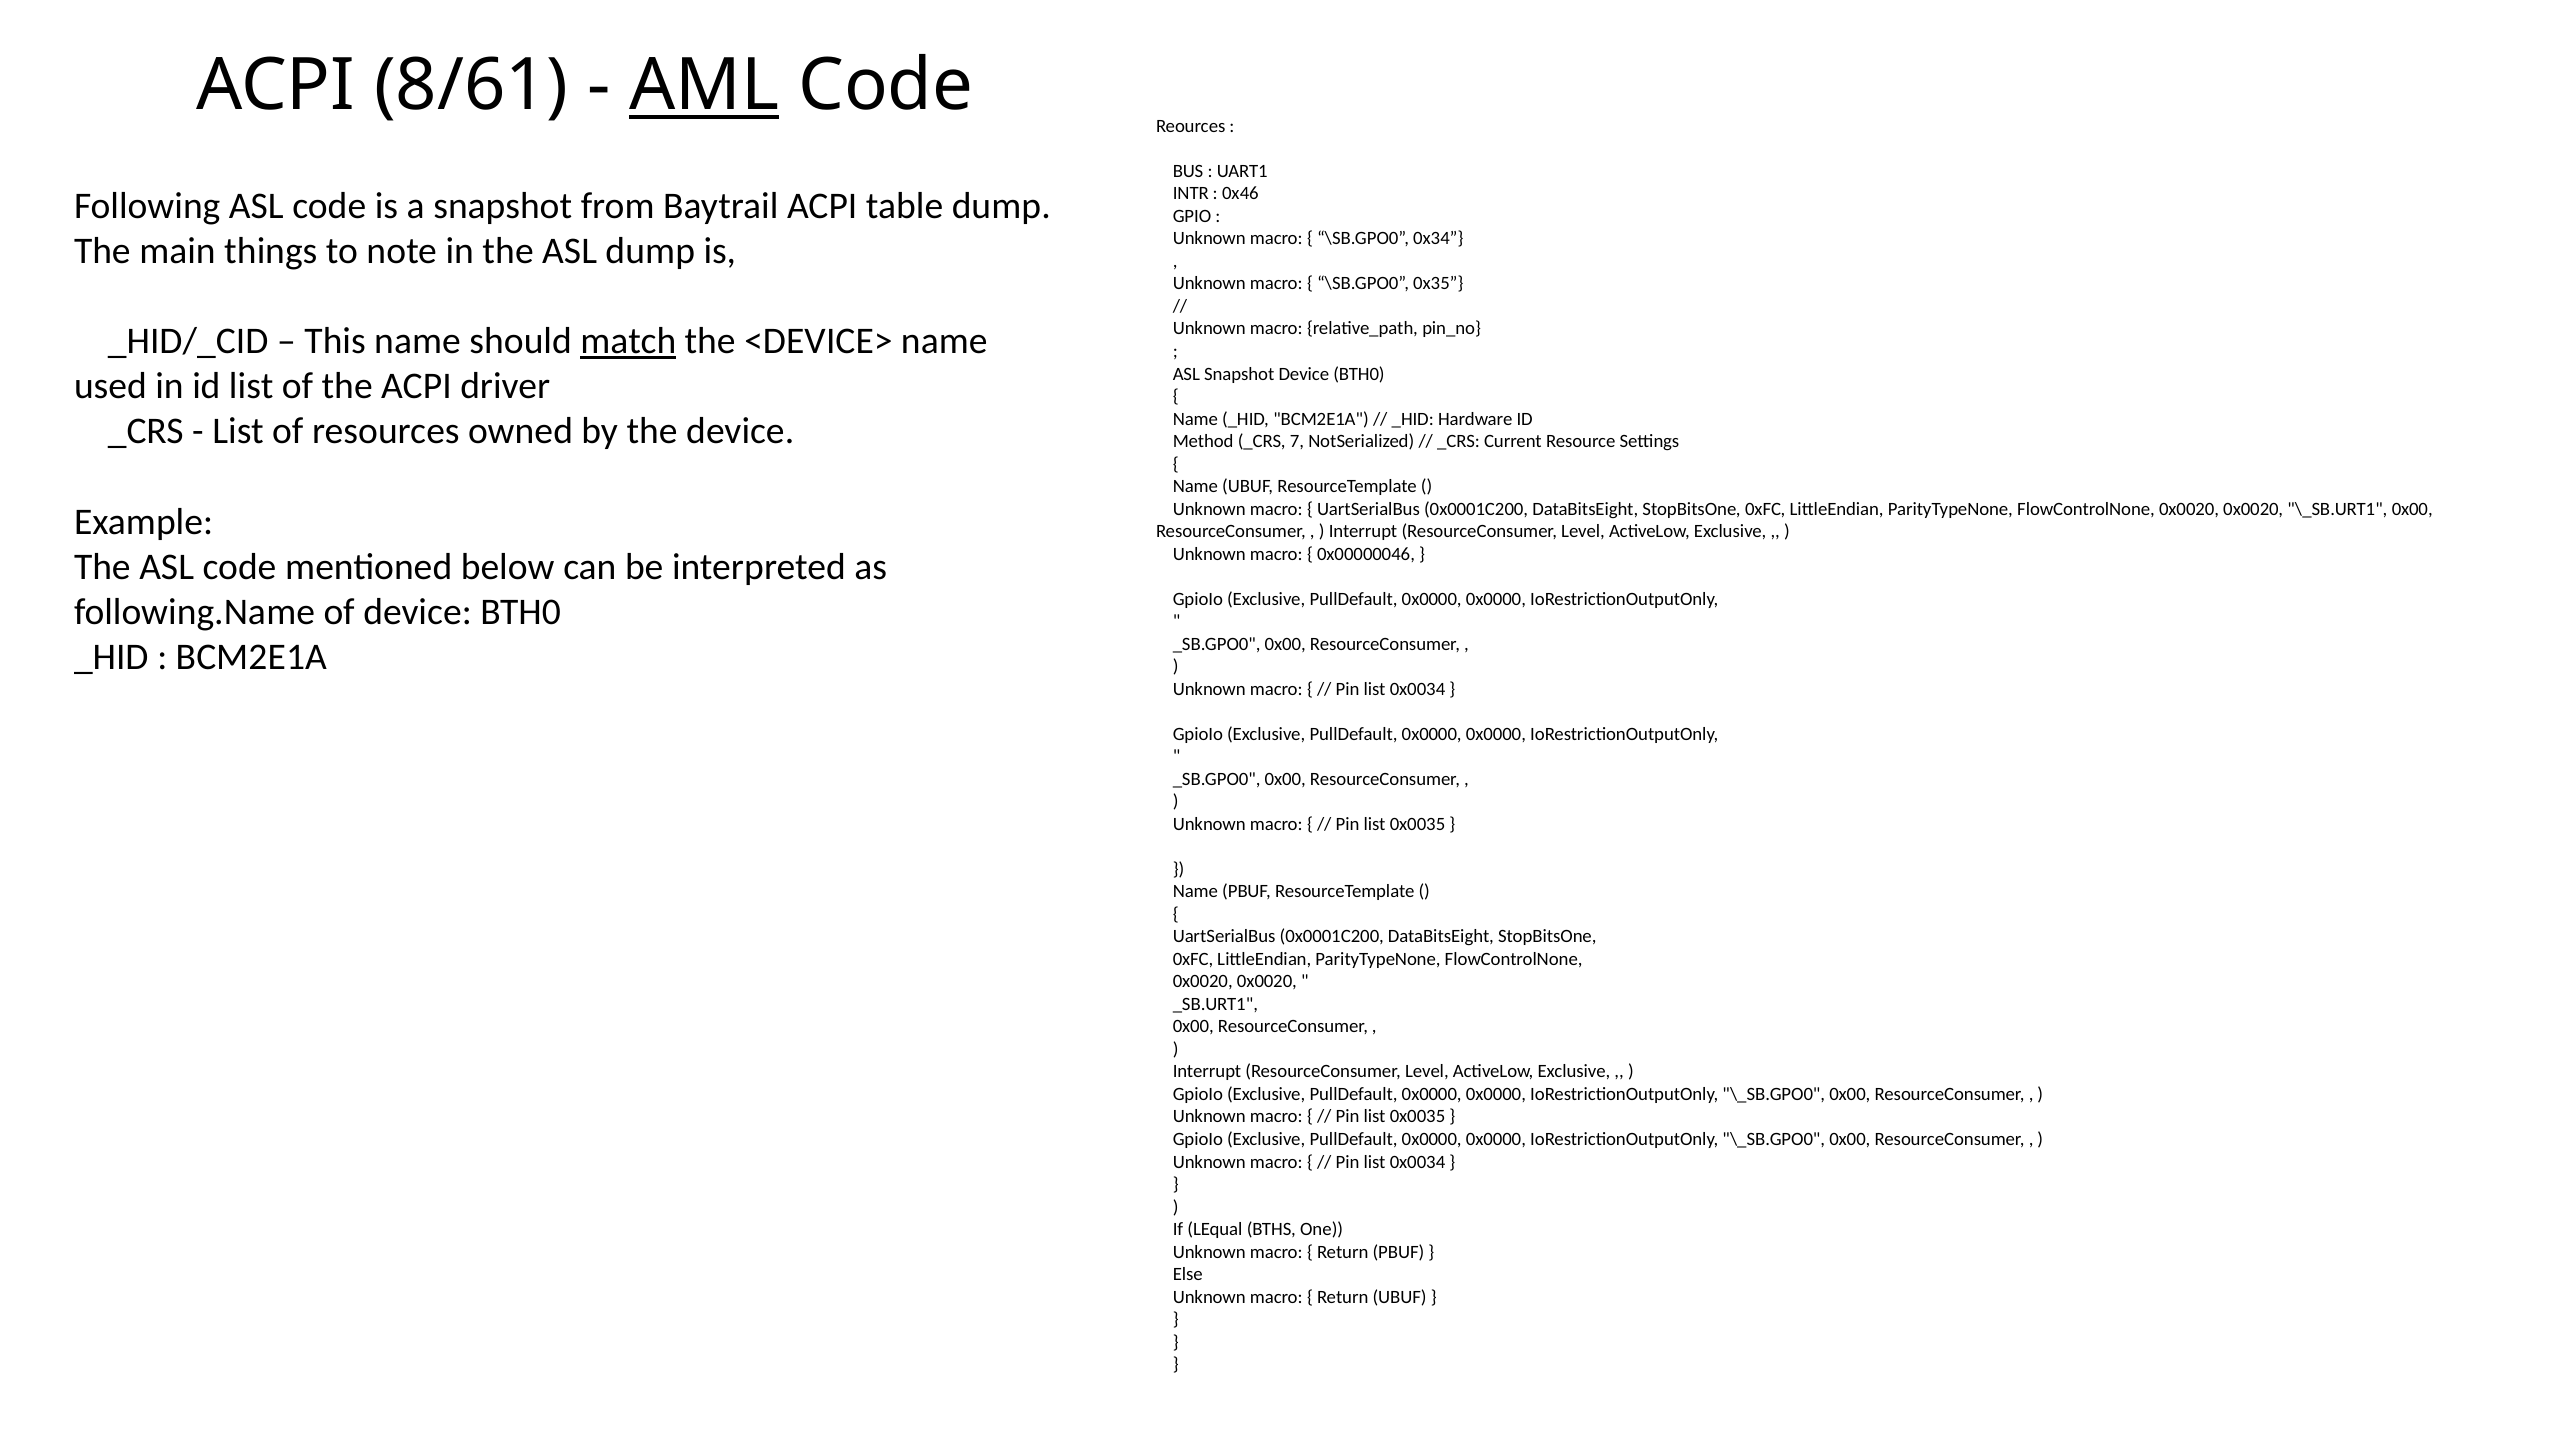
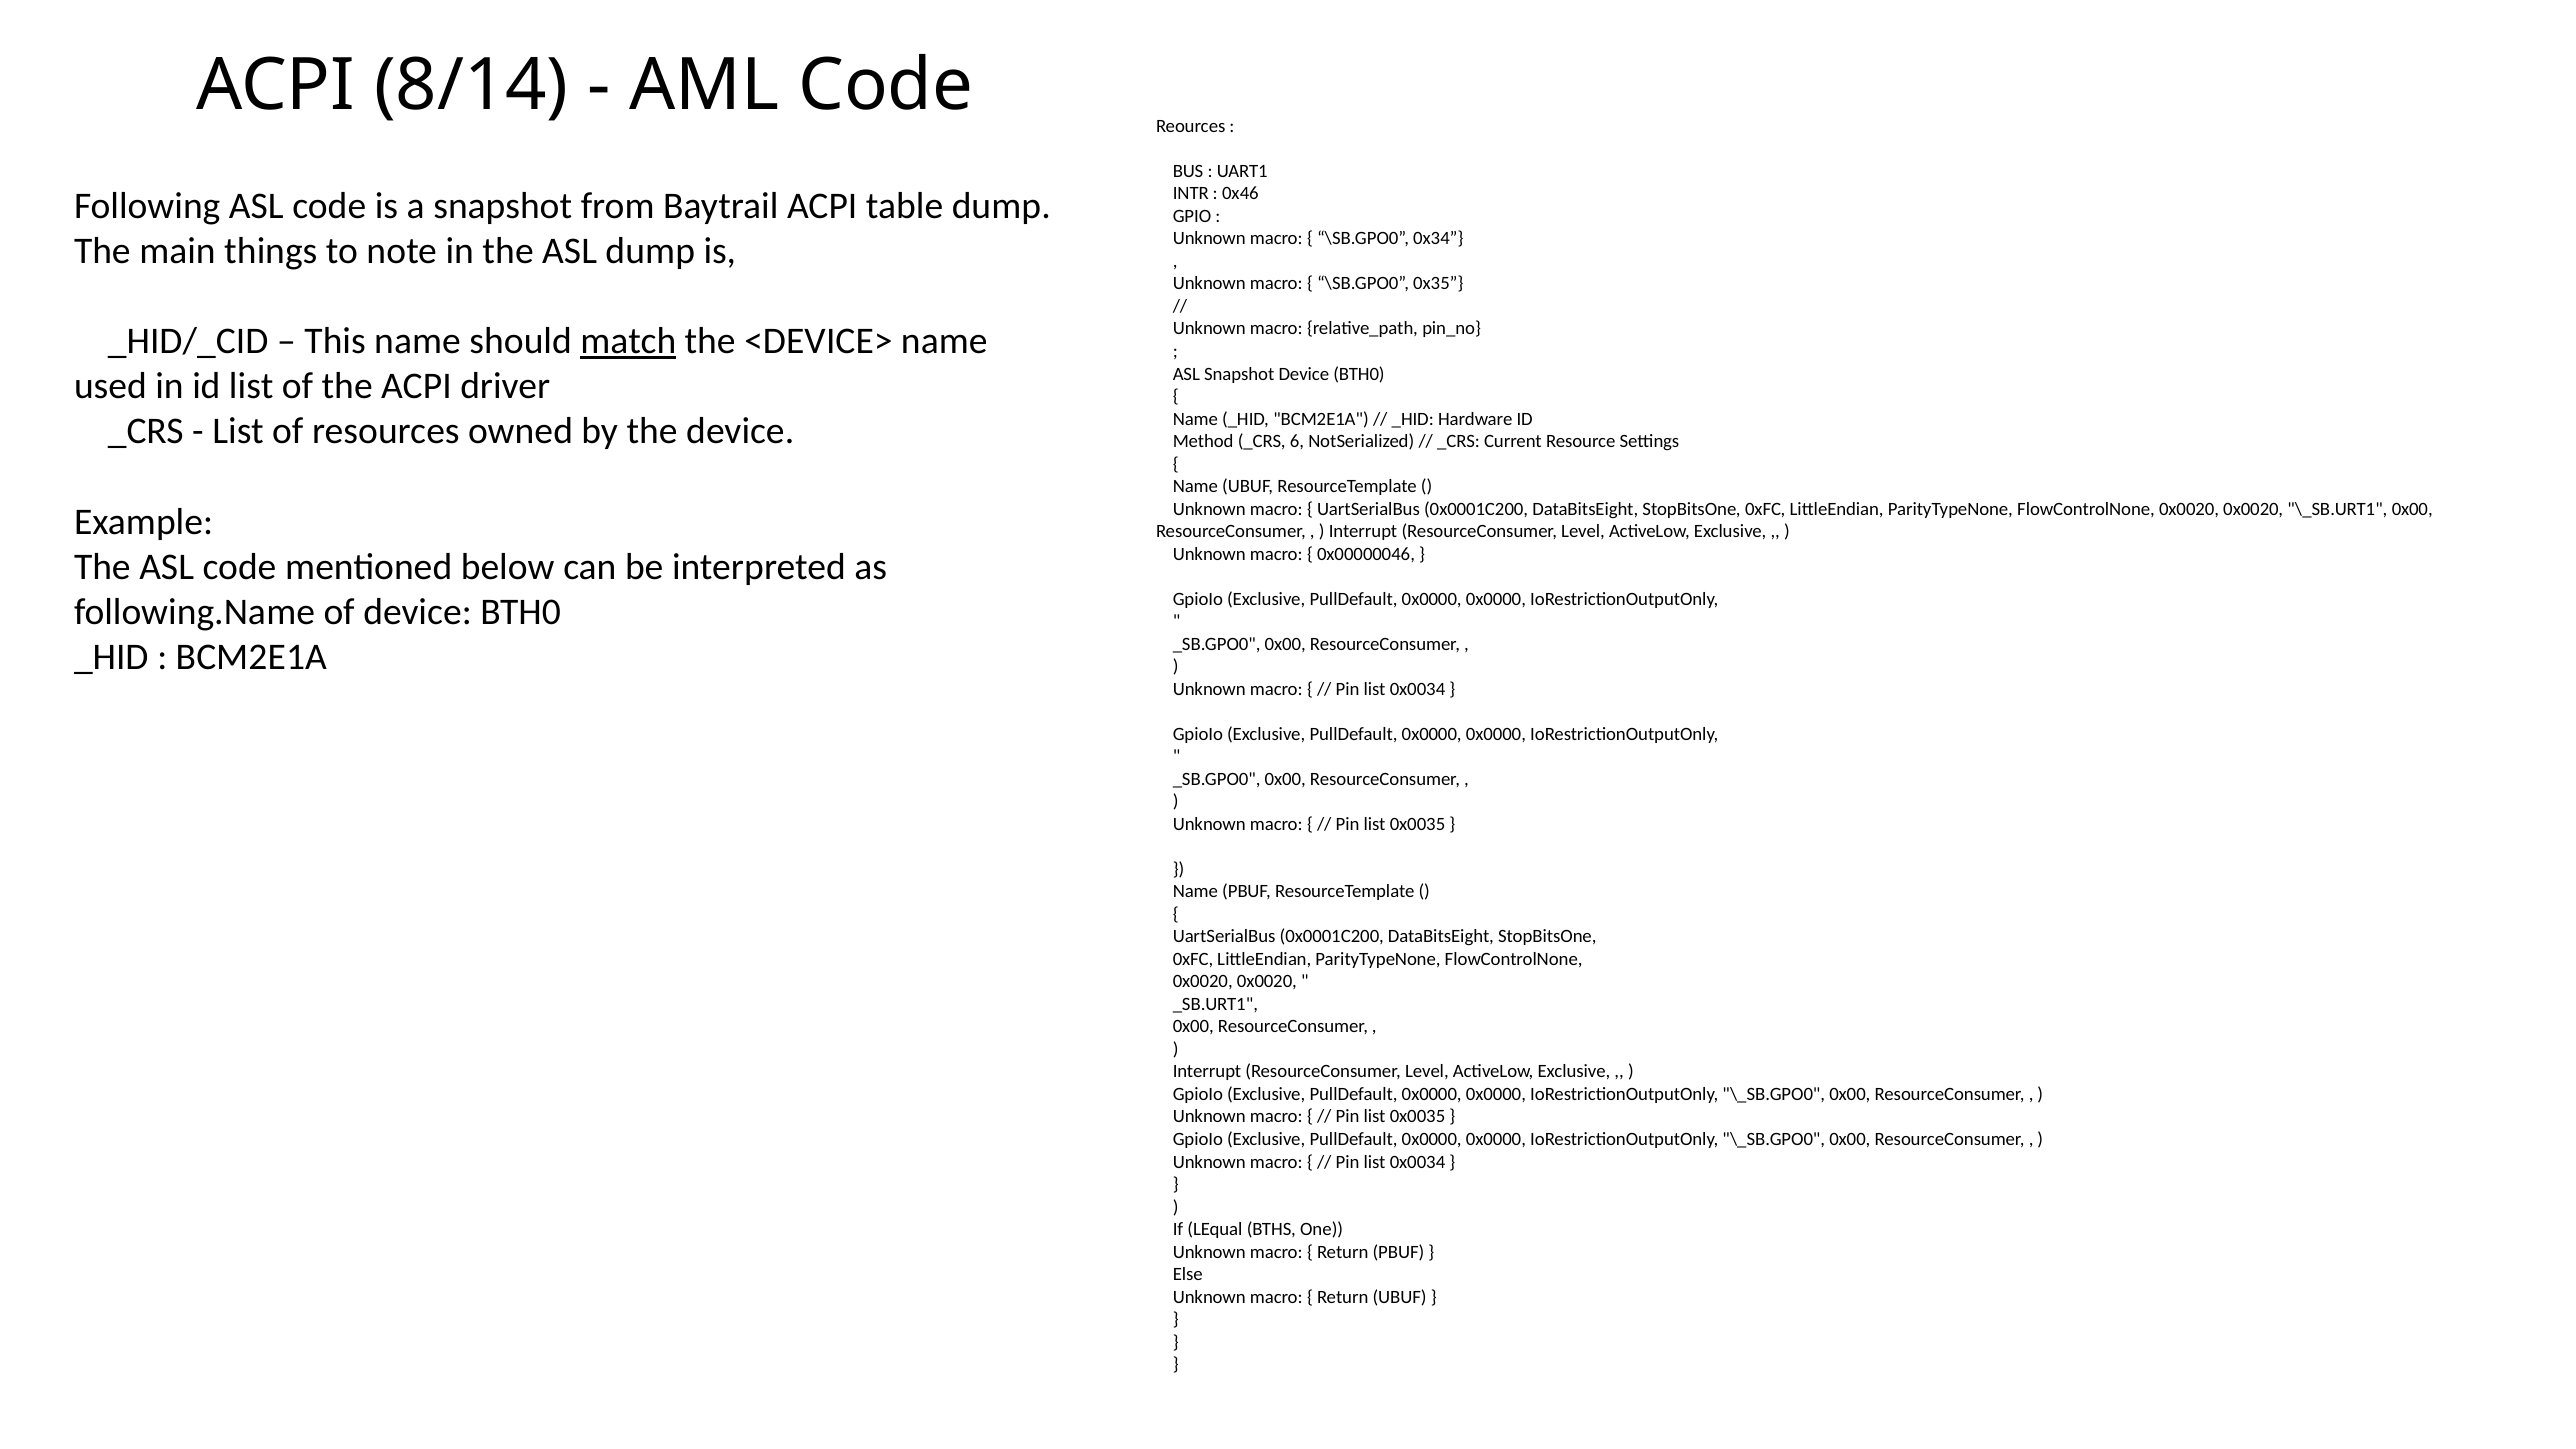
8/61: 8/61 -> 8/14 (471, 86)
AML underline: present -> none (704, 86)
7: 7 -> 6 (1297, 441)
